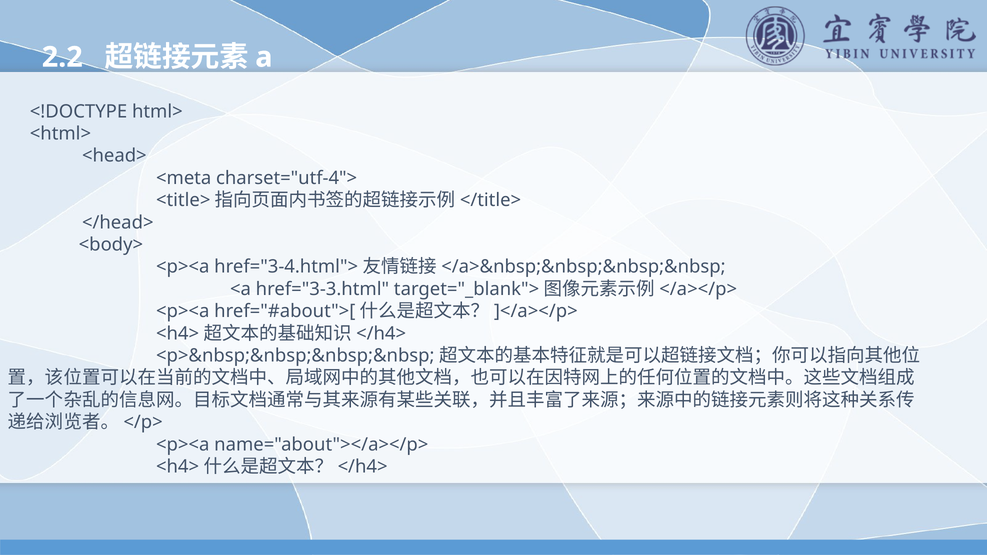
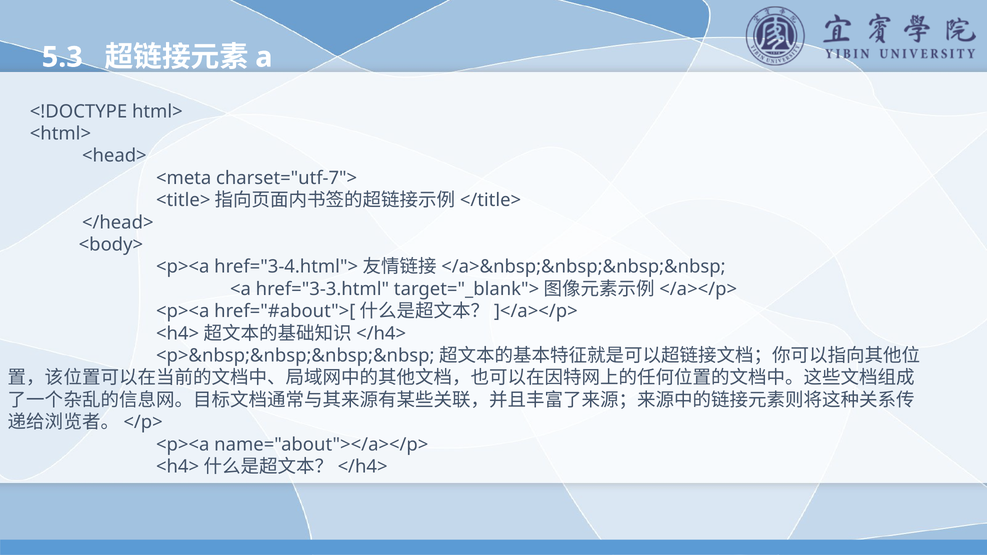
2.2: 2.2 -> 5.3 (62, 57)
charset="utf-4">: charset="utf-4"> -> charset="utf-7"> (287, 178)
